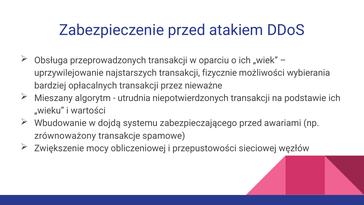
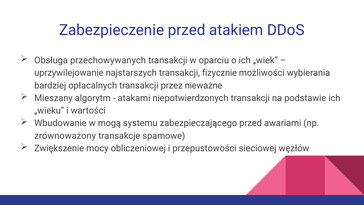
przeprowadzonych: przeprowadzonych -> przechowywanych (108, 60)
utrudnia: utrudnia -> atakami (134, 98)
dojdą: dojdą -> mogą (109, 123)
